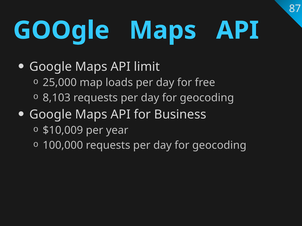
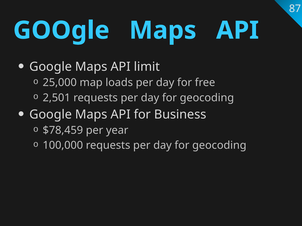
8,103: 8,103 -> 2,501 (57, 98)
$10,009: $10,009 -> $78,459 (63, 131)
